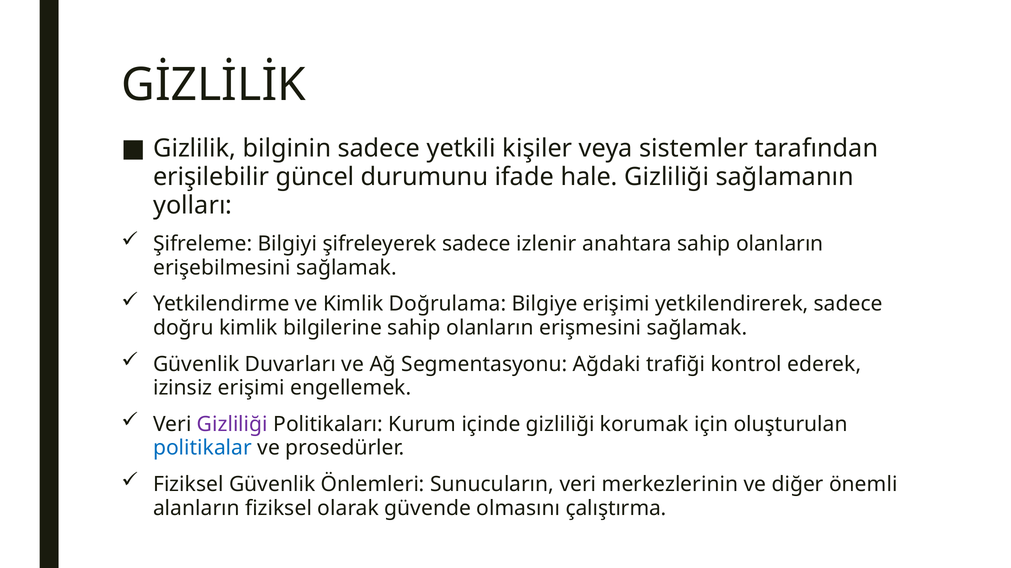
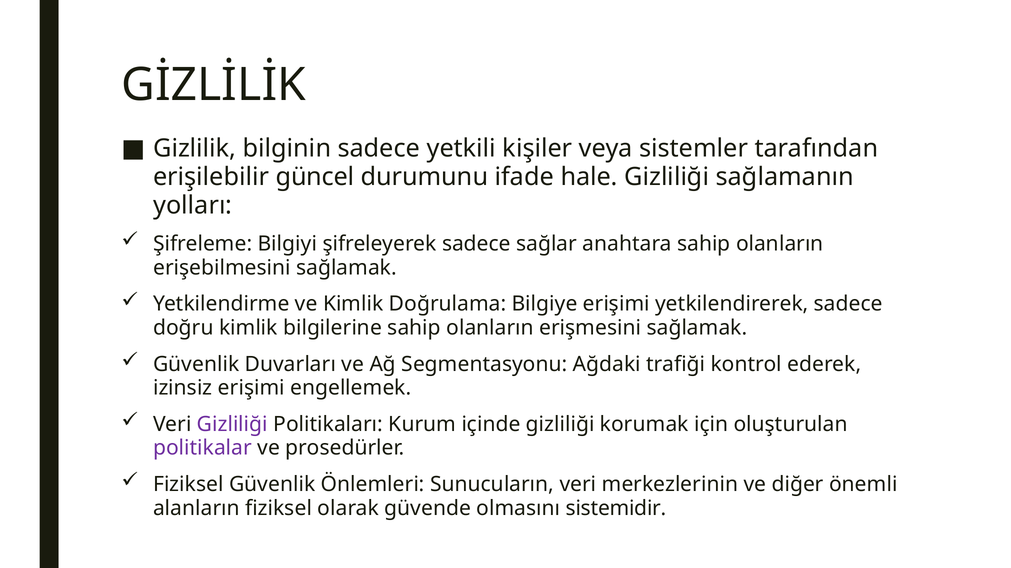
izlenir: izlenir -> sağlar (547, 244)
politikalar colour: blue -> purple (203, 448)
çalıştırma: çalıştırma -> sistemidir (616, 509)
